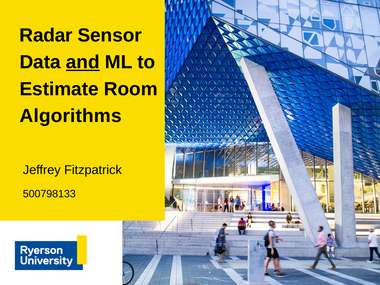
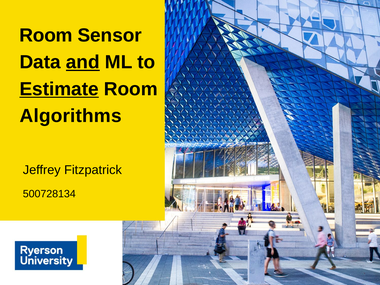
Radar: Radar -> Room (46, 35)
Estimate underline: none -> present (59, 89)
500798133: 500798133 -> 500728134 (49, 194)
